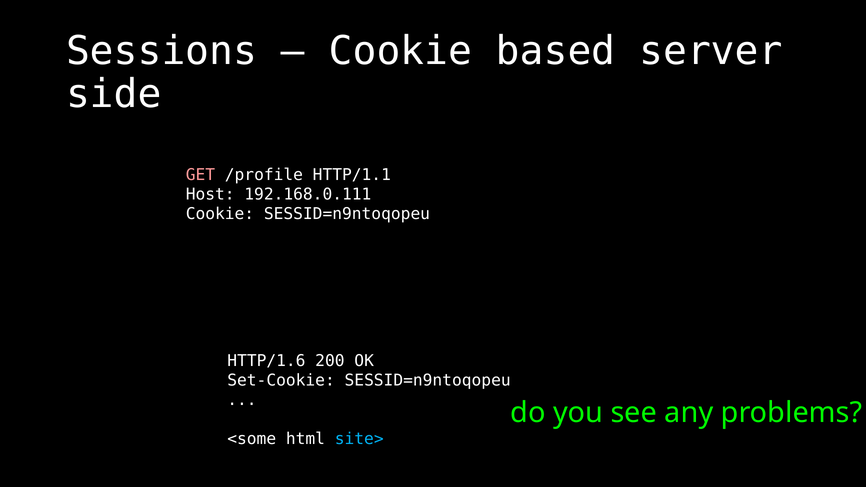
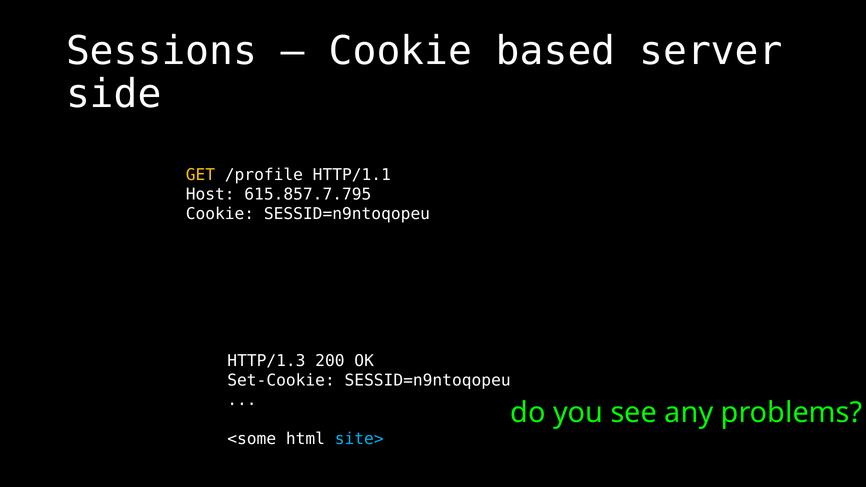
GET colour: pink -> yellow (200, 175)
192.168.0.111: 192.168.0.111 -> 615.857.7.795 (308, 194)
HTTP/1.6: HTTP/1.6 -> HTTP/1.3 (266, 361)
